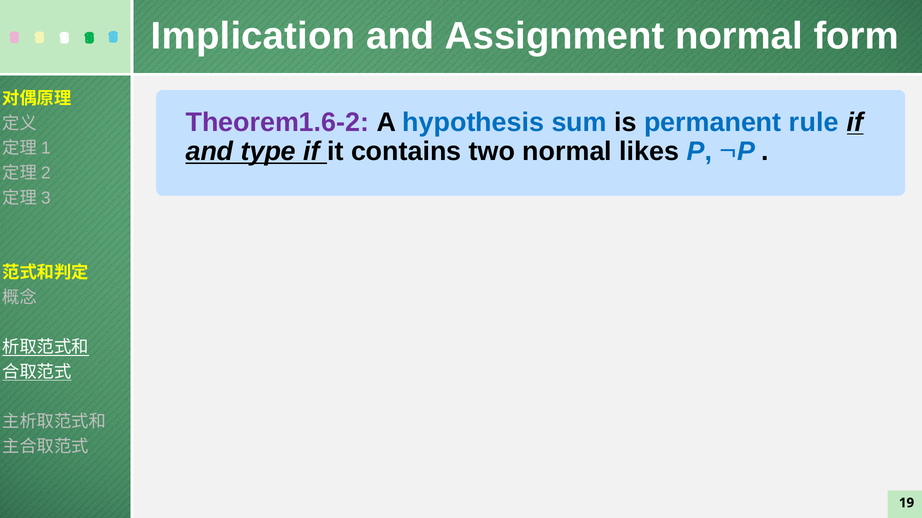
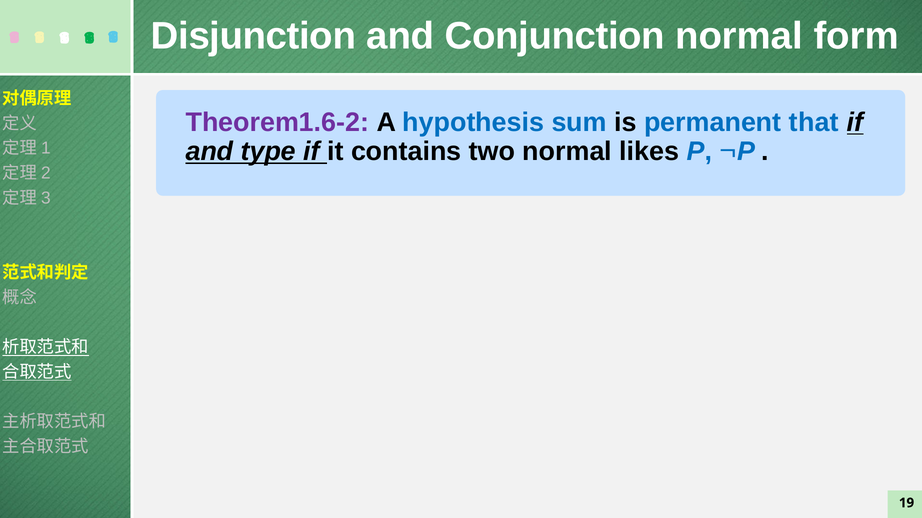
Implication: Implication -> Disjunction (253, 36)
Assignment: Assignment -> Conjunction (555, 36)
rule: rule -> that (814, 122)
